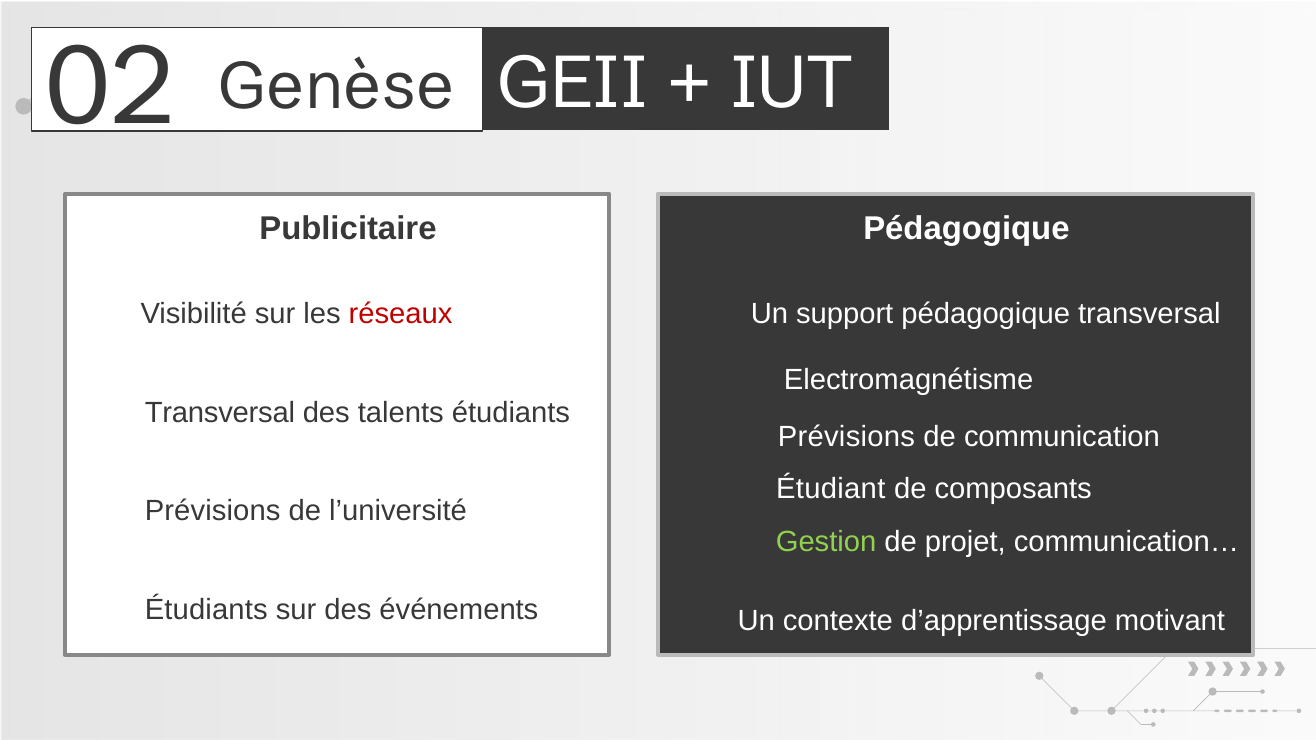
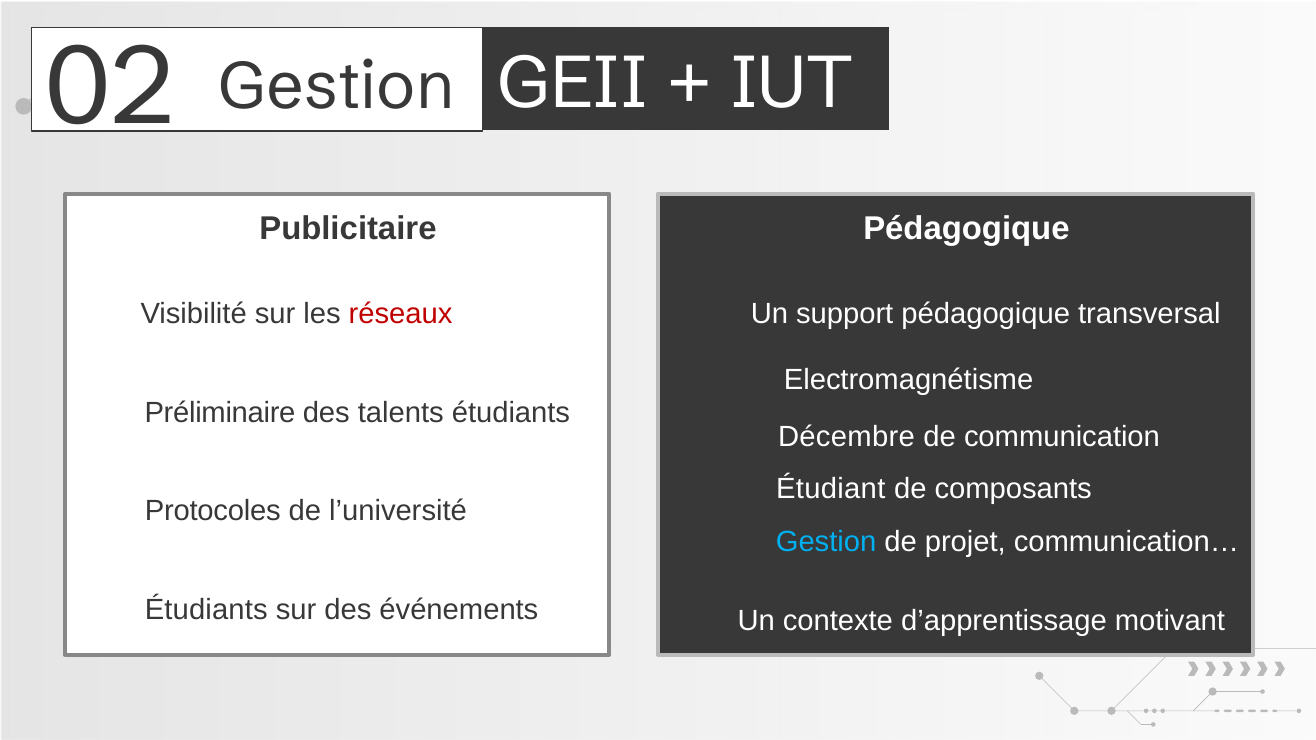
02 Genèse: Genèse -> Gestion (337, 87)
Transversal: Transversal -> Préliminaire (220, 413)
Prévisions: Prévisions -> Décembre (846, 437)
Prévisions: Prévisions -> Protocoles (213, 511)
Gestion colour: light green -> light blue (826, 542)
